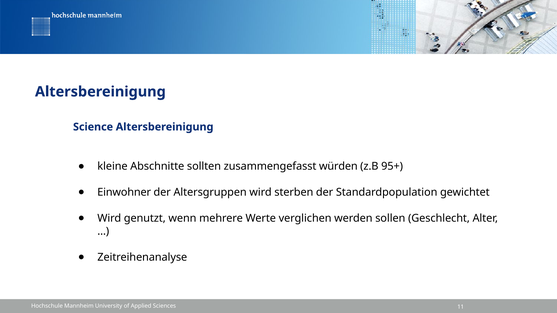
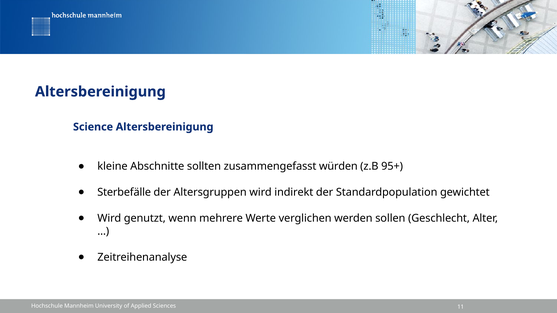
Einwohner: Einwohner -> Sterbefälle (124, 193)
sterben: sterben -> indirekt (294, 193)
